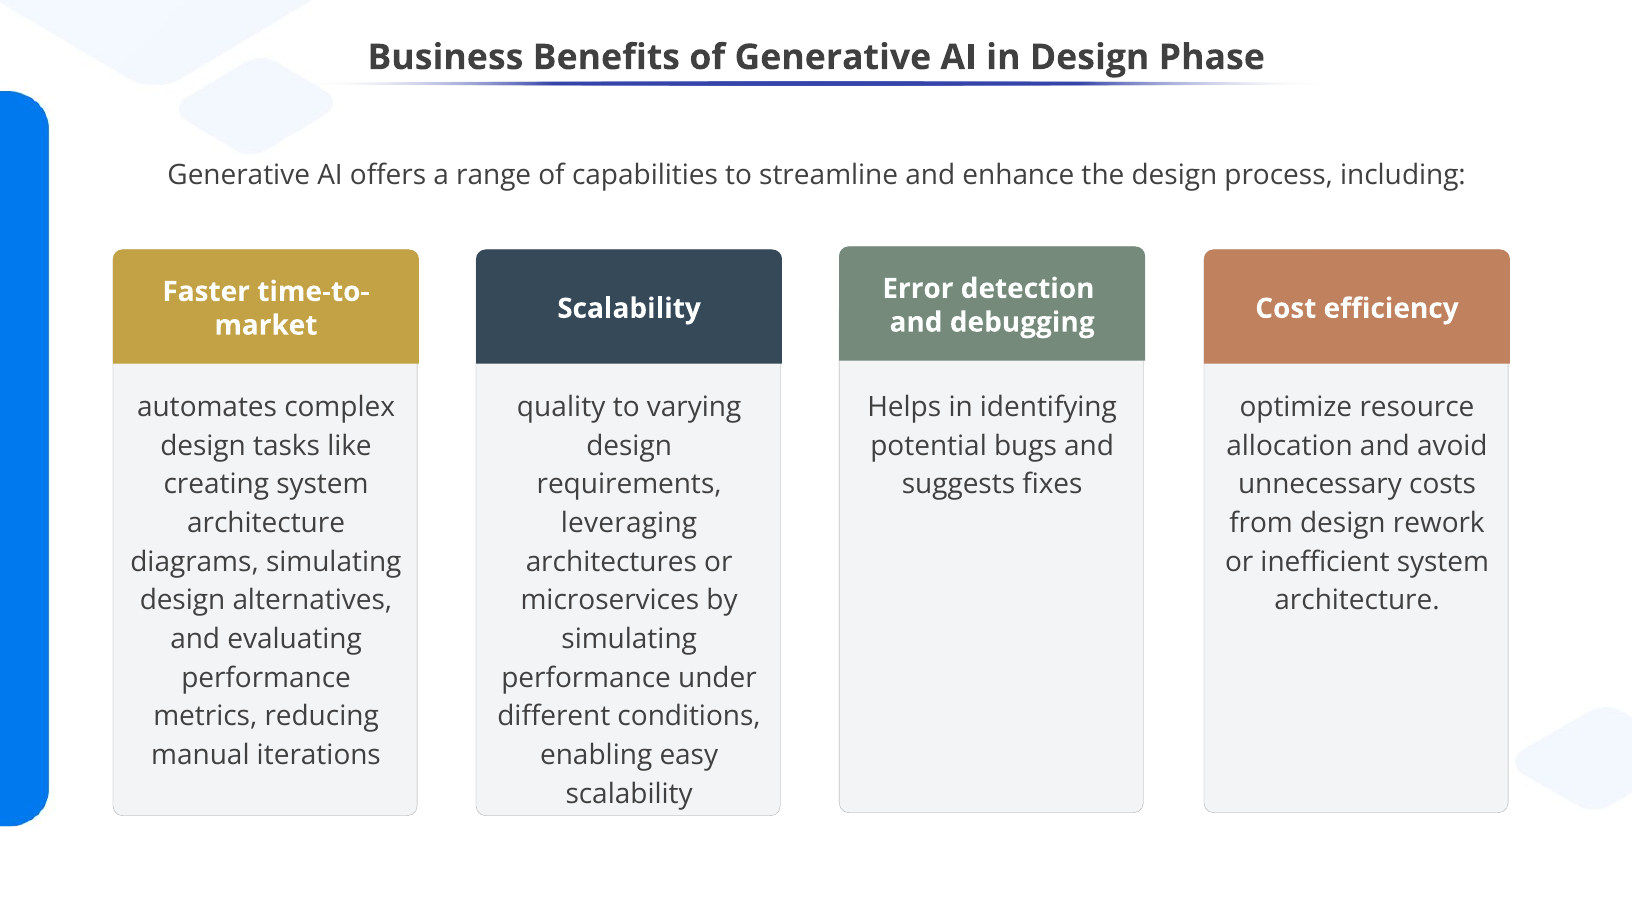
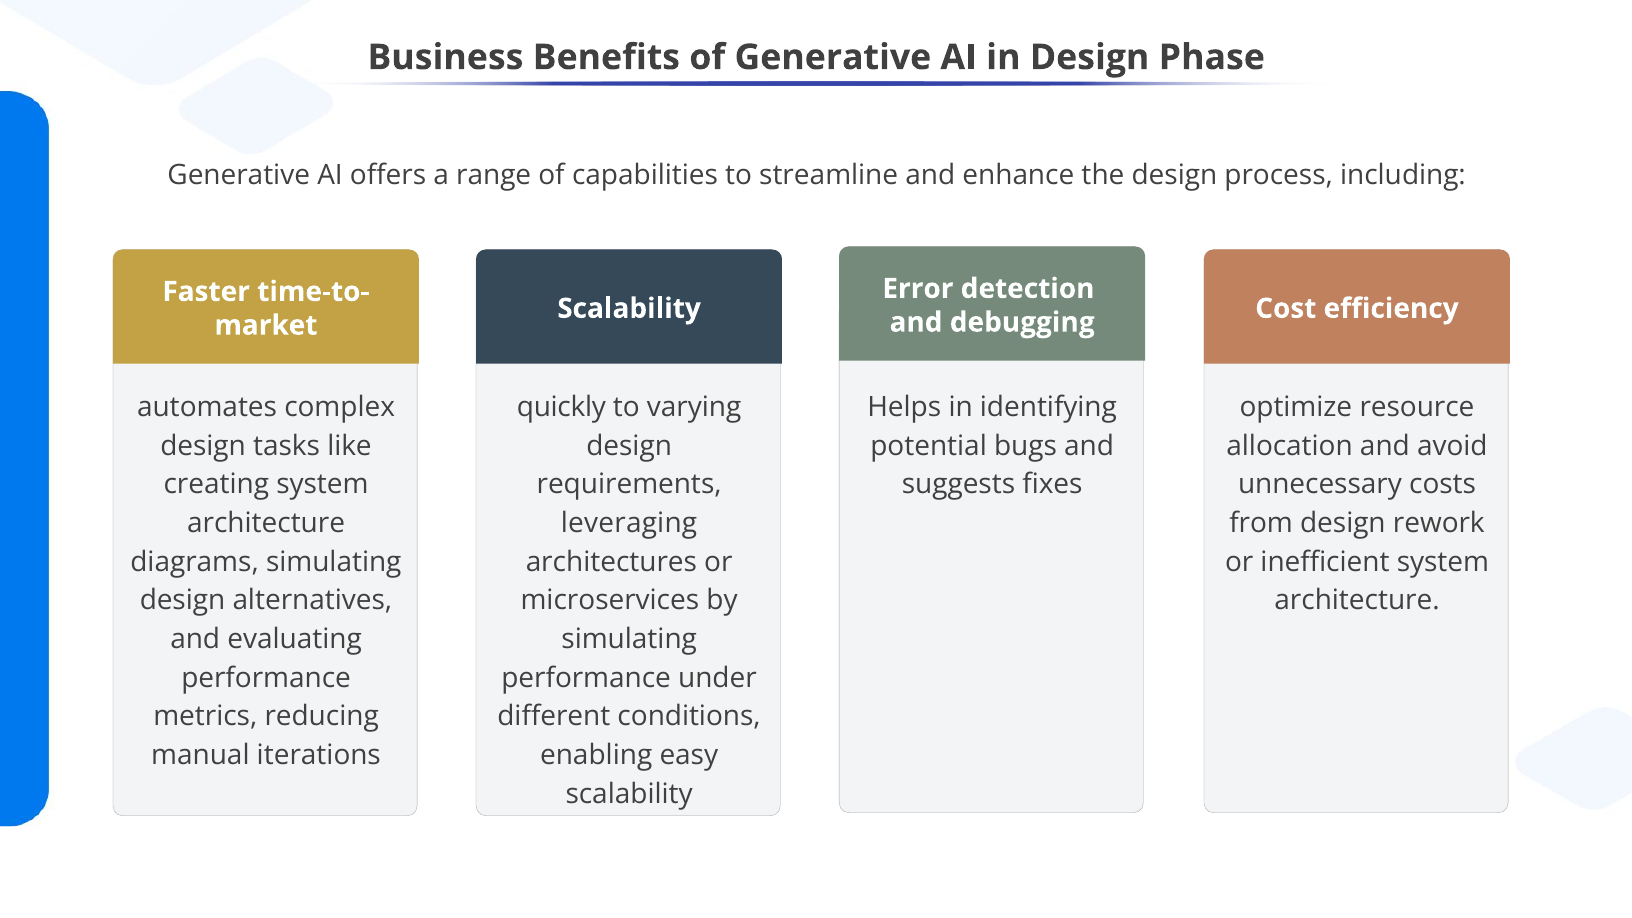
quality: quality -> quickly (561, 407)
